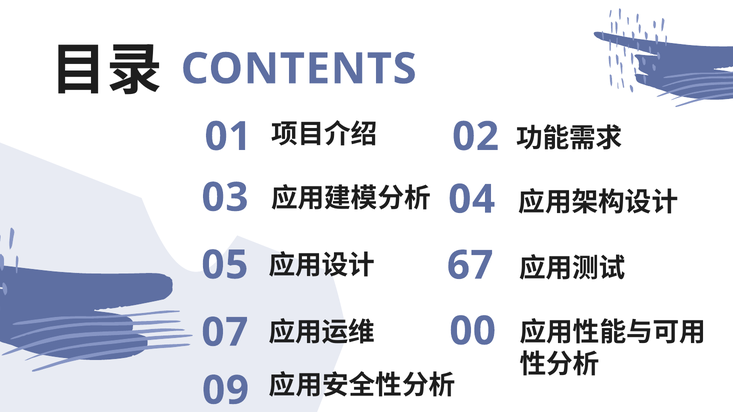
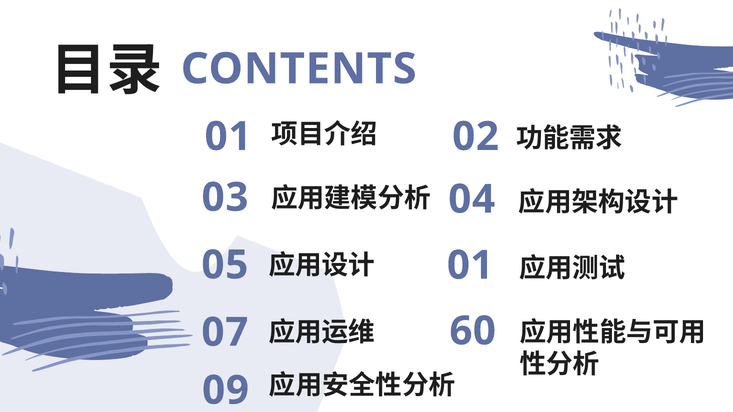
67: 67 -> 01 (470, 266)
00: 00 -> 60 (473, 331)
